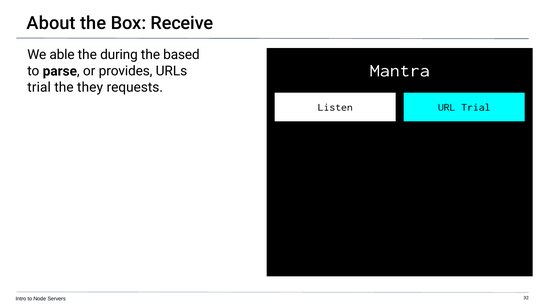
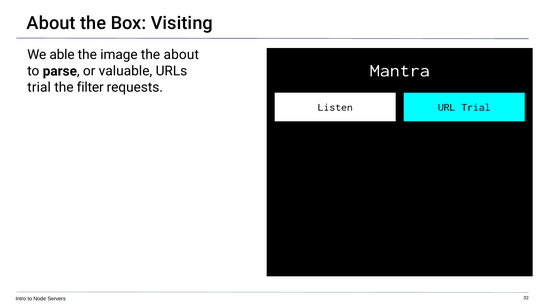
Receive: Receive -> Visiting (182, 23)
during: during -> image (119, 55)
the based: based -> about (181, 55)
provides: provides -> valuable (125, 71)
they: they -> filter (90, 88)
